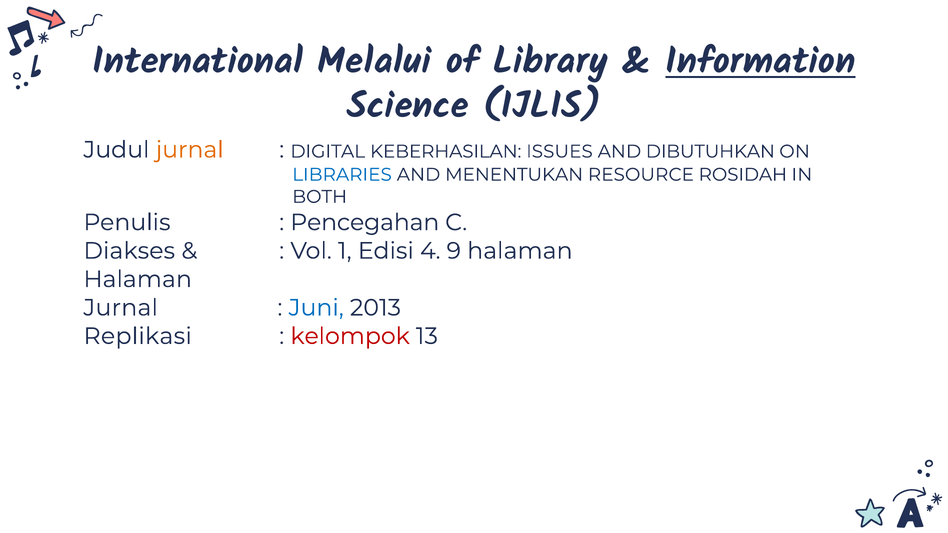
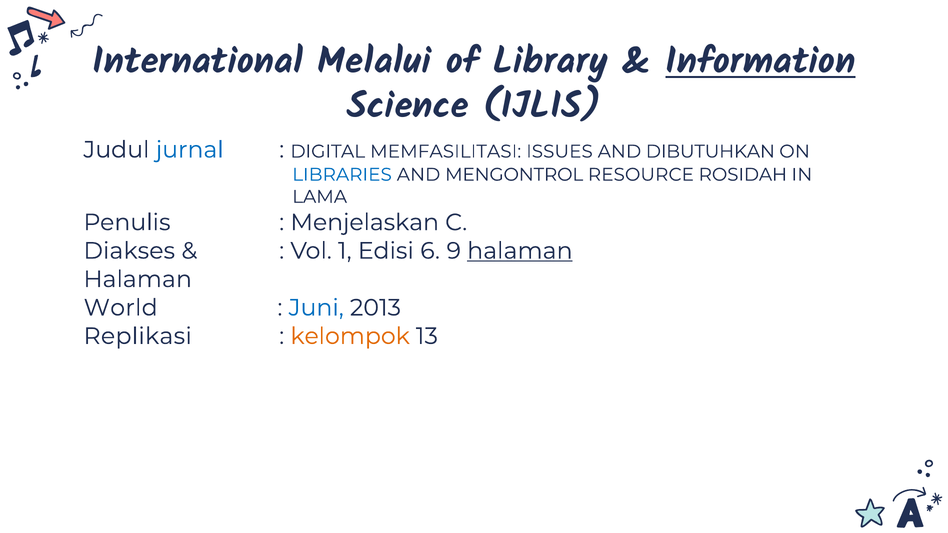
jurnal colour: orange -> blue (190, 150)
KEBERHASILAN: KEBERHASILAN -> MEMFASILITASI (446, 152)
MENENTUKAN: MENENTUKAN -> MENGONTROL (514, 175)
BOTH: BOTH -> LAMA (320, 197)
Pencegahan: Pencegahan -> Menjelaskan (365, 223)
4: 4 -> 6 (430, 251)
halaman underline: none -> present (520, 251)
Jurnal: Jurnal -> World (121, 308)
kelompok colour: red -> orange (350, 336)
